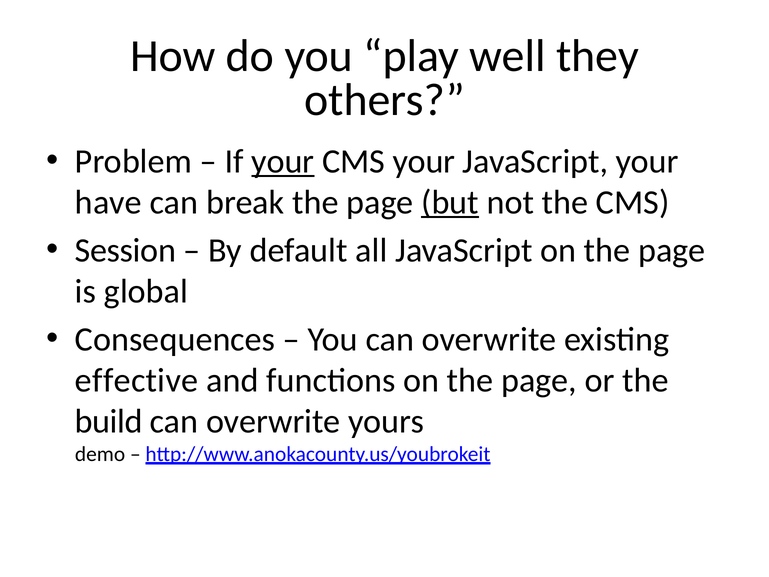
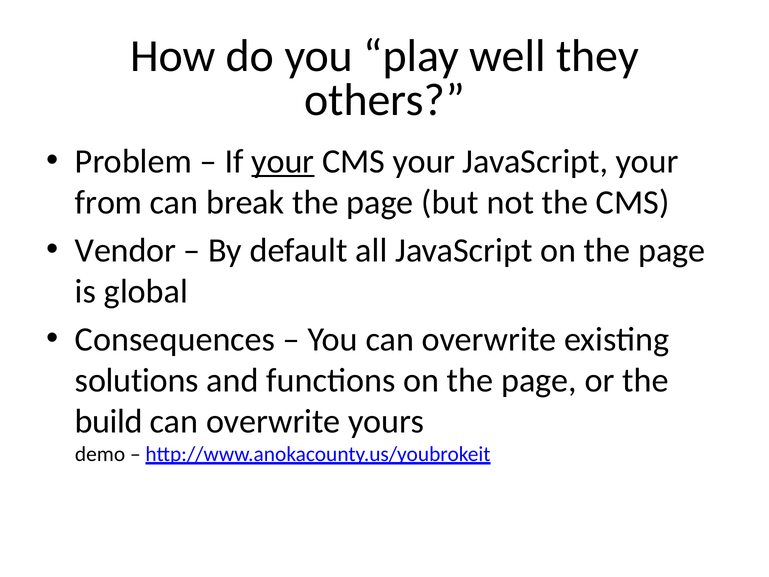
have: have -> from (109, 202)
but underline: present -> none (450, 202)
Session: Session -> Vendor (125, 250)
effective: effective -> solutions (137, 380)
